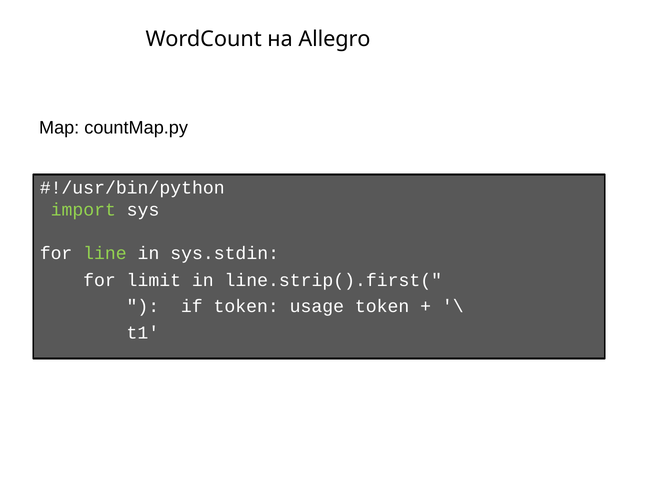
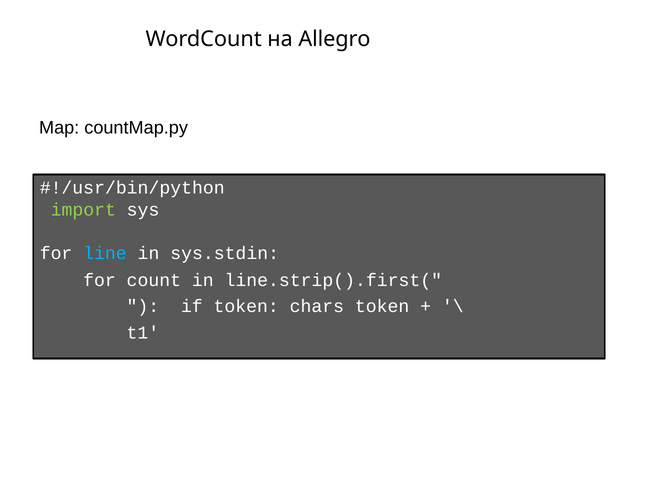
line colour: light green -> light blue (105, 253)
limit: limit -> count (154, 280)
usage: usage -> chars (317, 306)
